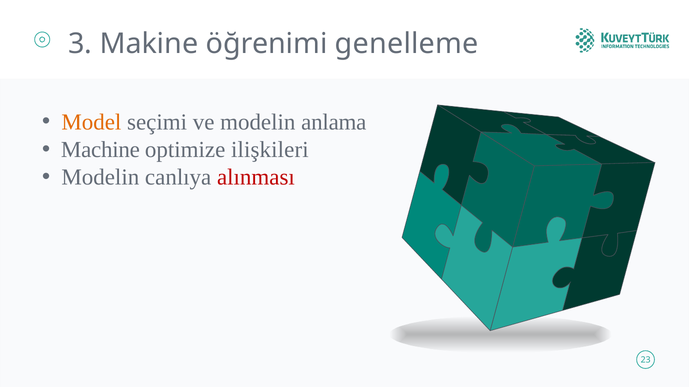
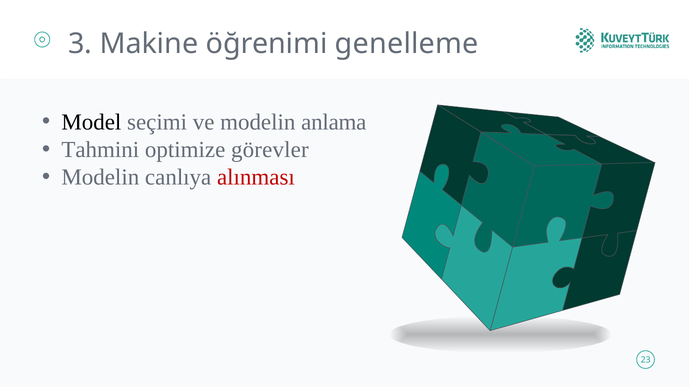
Model colour: orange -> black (91, 122)
Machine: Machine -> Tahmini (100, 150)
ilişkileri: ilişkileri -> görevler (270, 150)
